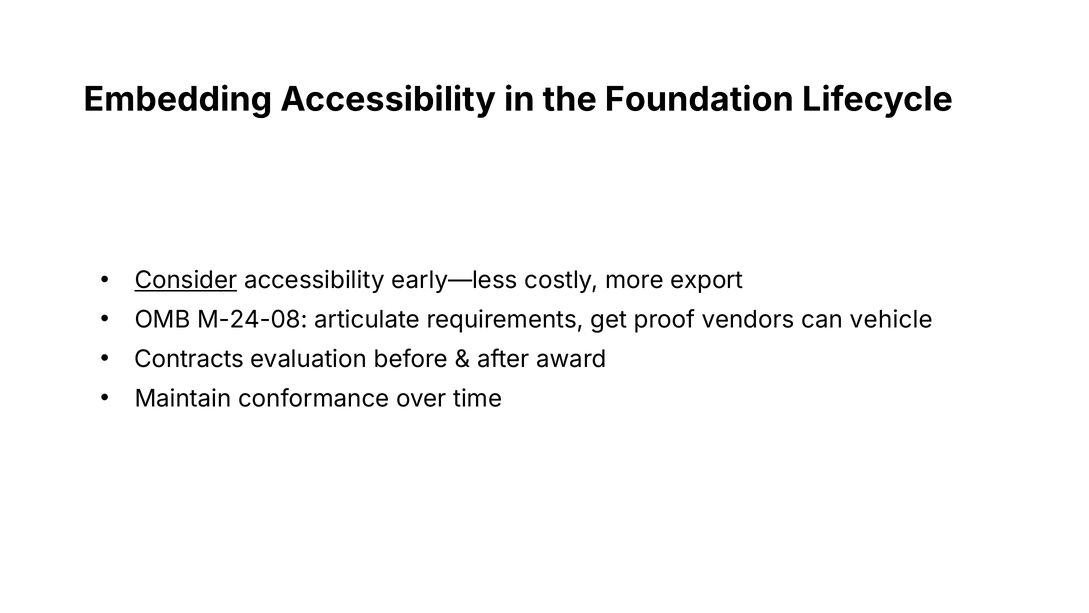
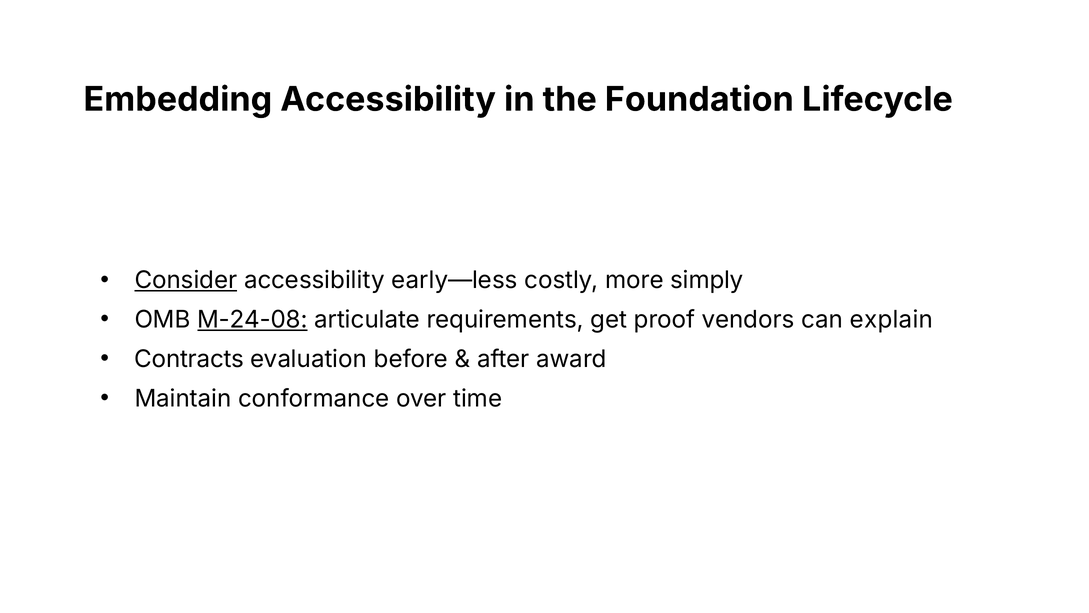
export: export -> simply (707, 280)
M-24-08 underline: none -> present (252, 320)
vehicle: vehicle -> explain (891, 320)
